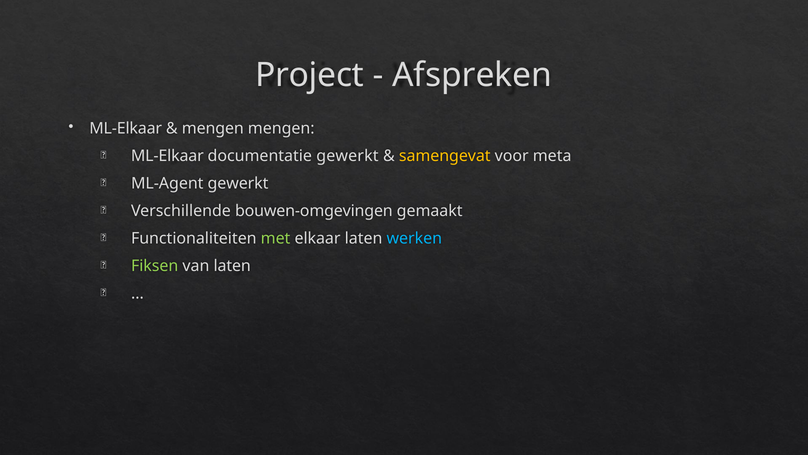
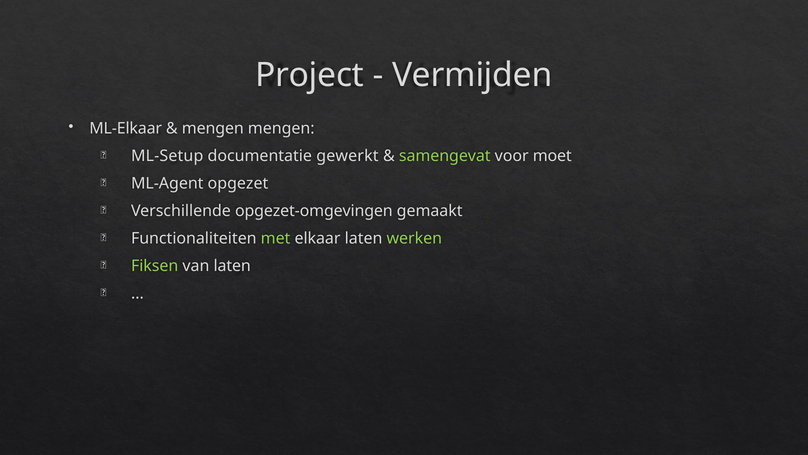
Afspreken: Afspreken -> Vermijden (472, 75)
ML-Elkaar: ML-Elkaar -> ML-Setup (167, 156)
samengevat colour: yellow -> light green (445, 156)
meta: meta -> moet (552, 156)
ML-Agent gewerkt: gewerkt -> opgezet (238, 183)
bouwen-omgevingen: bouwen-omgevingen -> opgezet-omgevingen (314, 211)
werken colour: light blue -> light green (414, 238)
